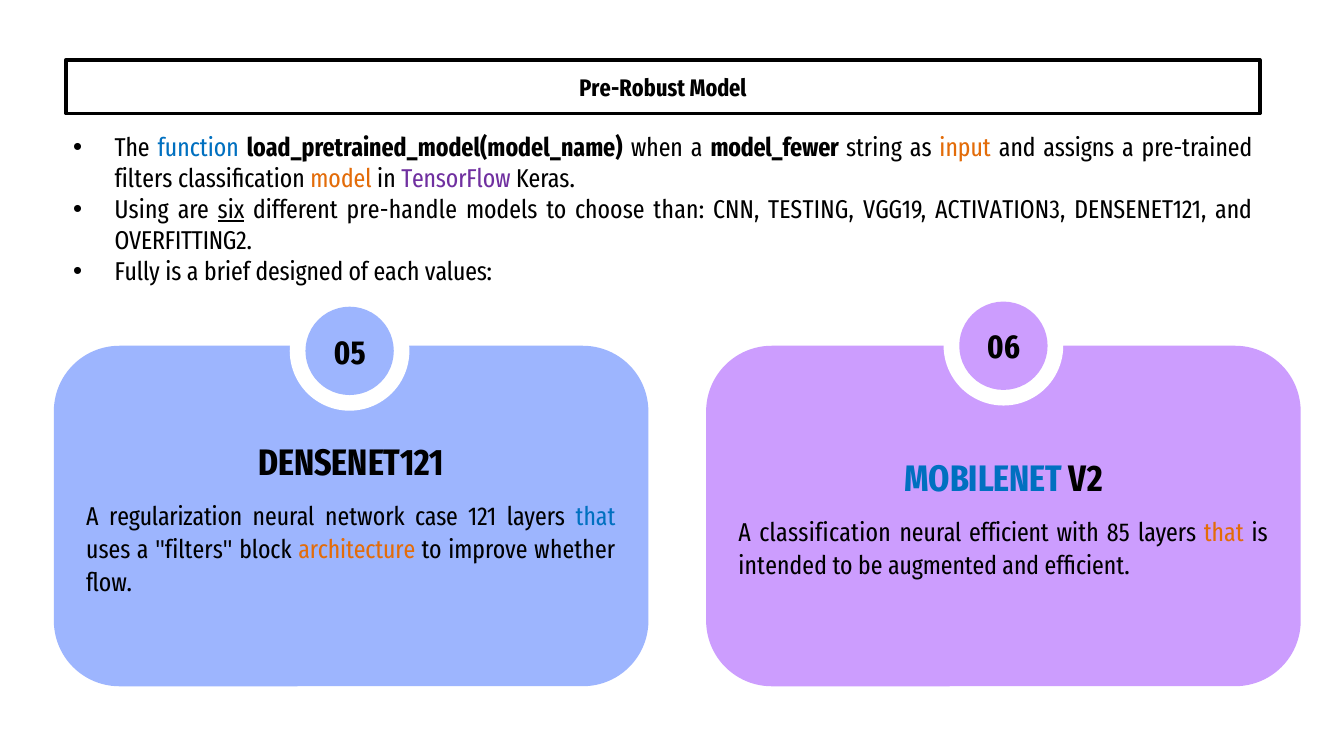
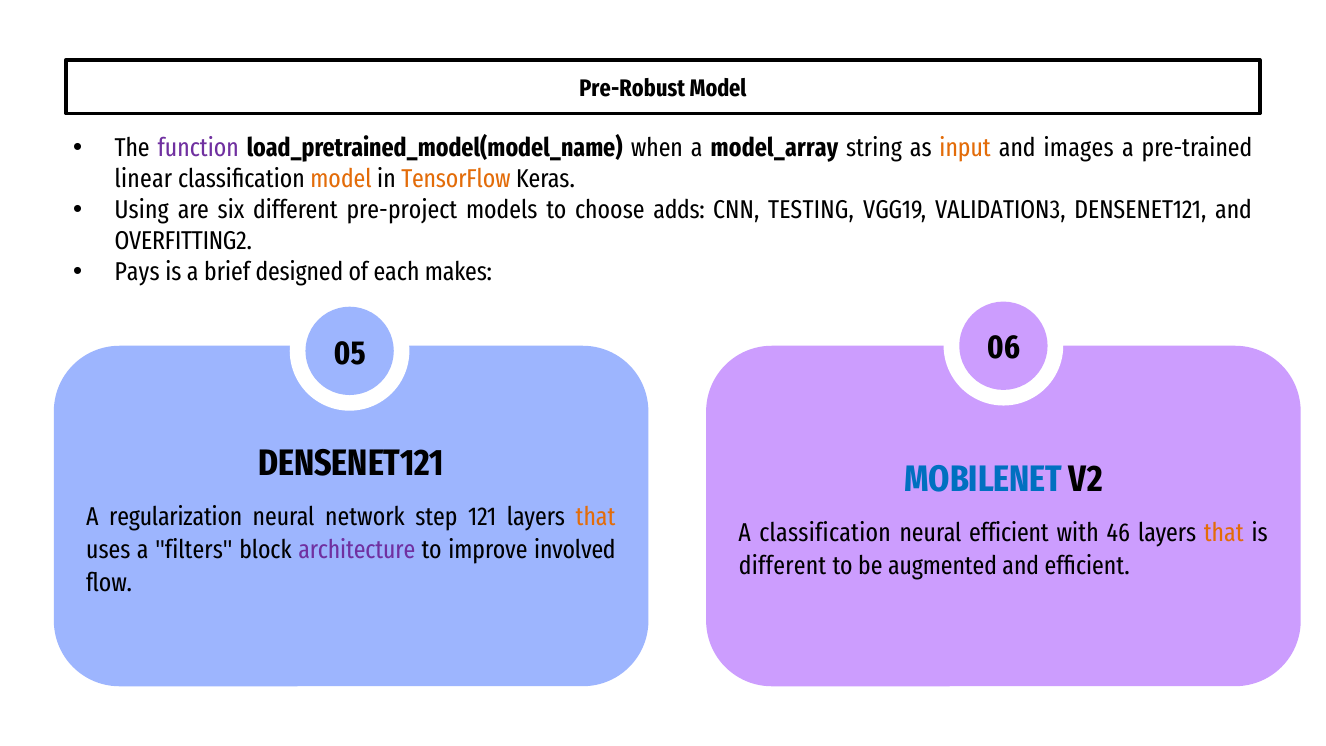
function colour: blue -> purple (198, 148)
model_fewer: model_fewer -> model_array (775, 148)
assigns: assigns -> images (1079, 148)
filters: filters -> linear (143, 179)
TensorFlow colour: purple -> orange (456, 179)
six underline: present -> none (231, 210)
pre-handle: pre-handle -> pre-project (402, 210)
than: than -> adds (679, 210)
ACTIVATION3: ACTIVATION3 -> VALIDATION3 (1000, 210)
Fully: Fully -> Pays (137, 272)
values: values -> makes (459, 272)
case: case -> step (436, 517)
that colour: blue -> orange (596, 517)
85: 85 -> 46 (1118, 533)
architecture colour: orange -> purple (357, 550)
whether: whether -> involved (575, 550)
intended: intended -> different (783, 566)
